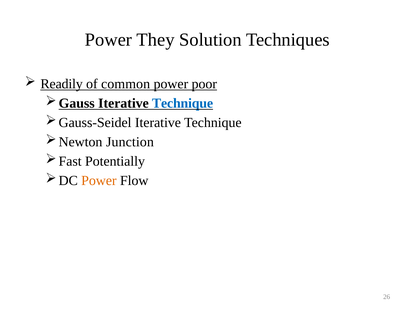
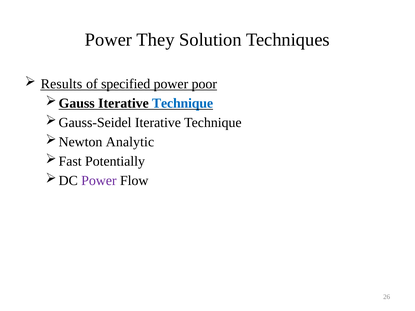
Readily: Readily -> Results (62, 84)
common: common -> specified (126, 84)
Junction: Junction -> Analytic (130, 142)
Power colour: orange -> purple (99, 181)
